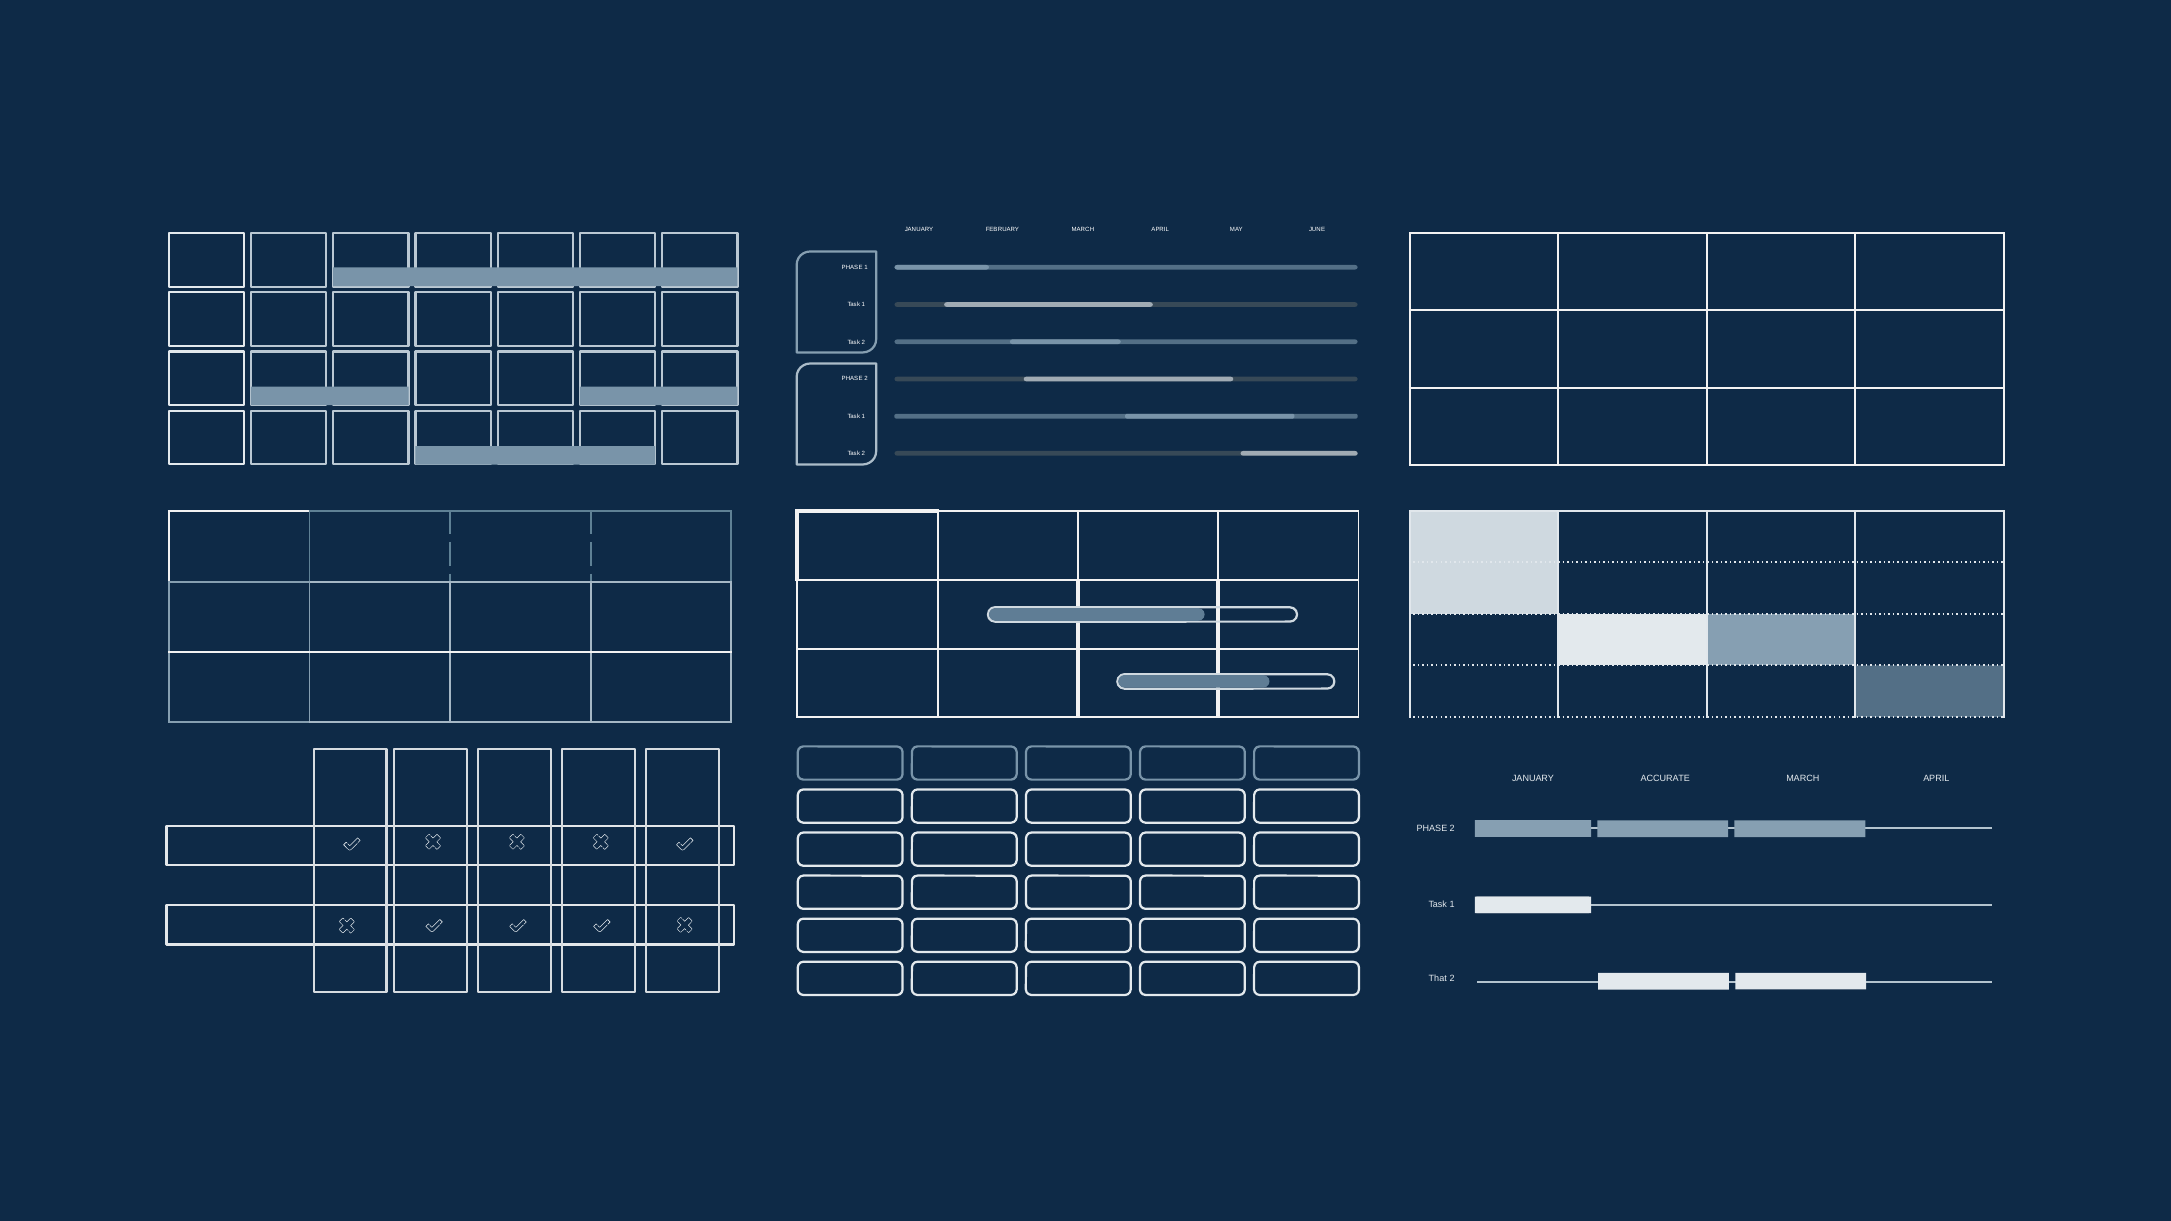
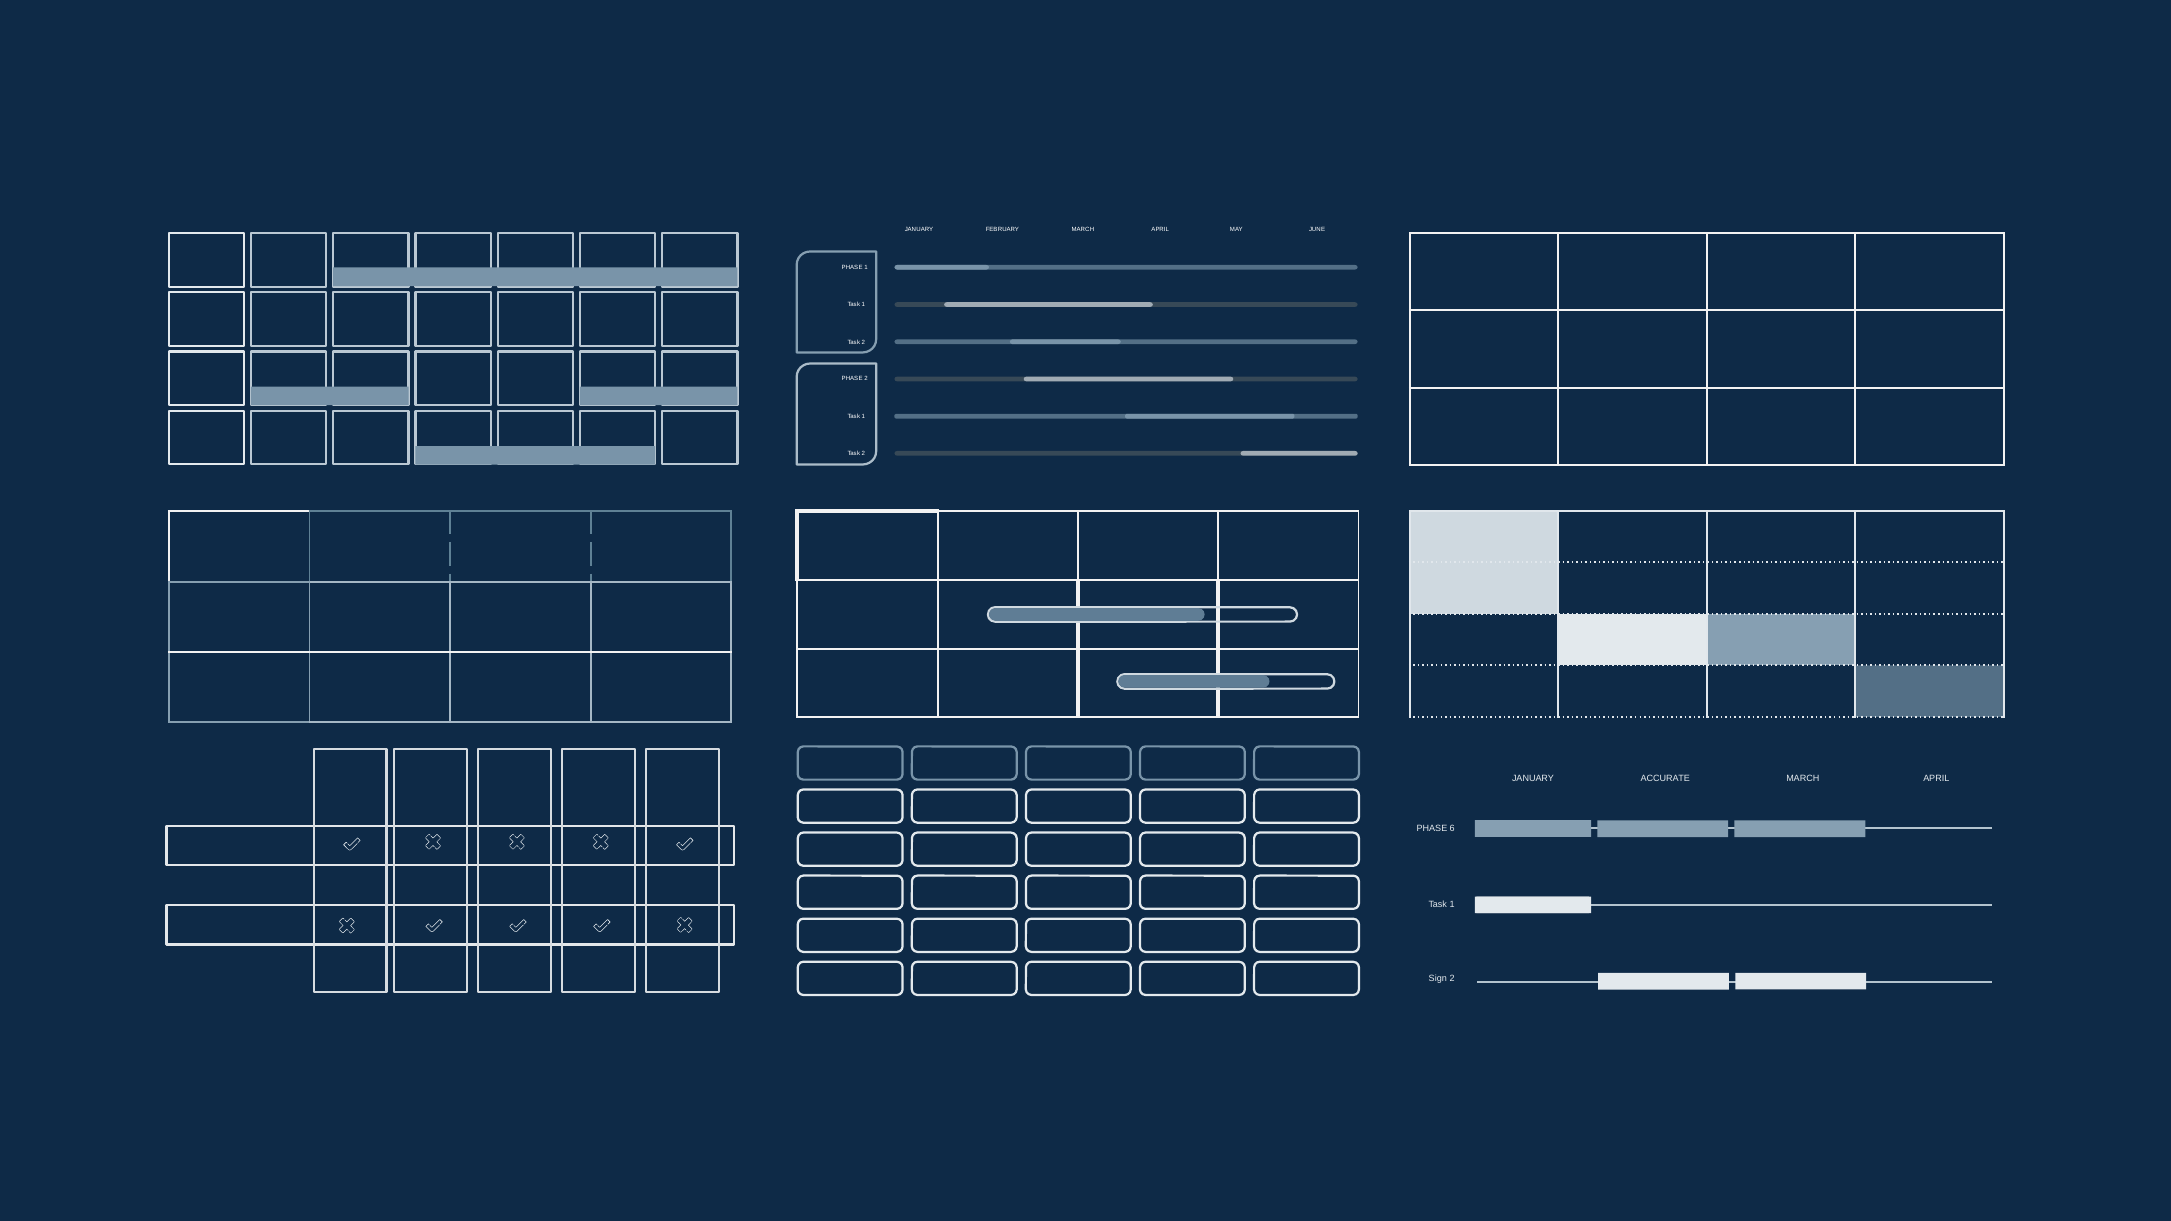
2: 2 -> 6 (1452, 829)
That: That -> Sign (1438, 979)
